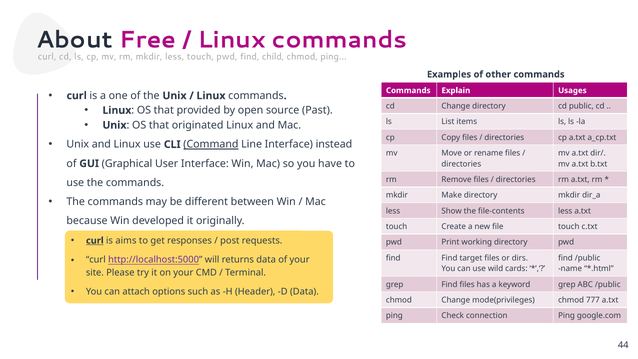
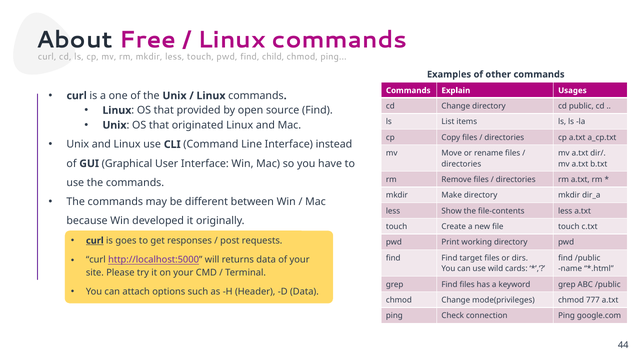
source Past: Past -> Find (317, 110)
Command underline: present -> none (211, 144)
aims: aims -> goes (126, 241)
